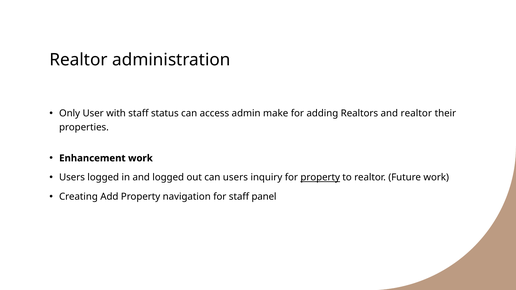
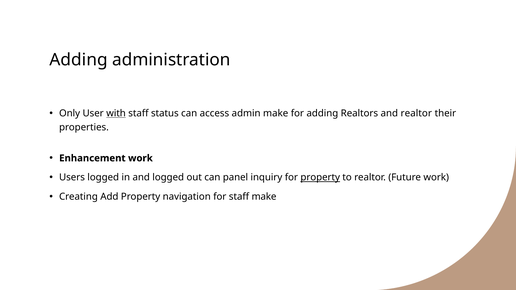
Realtor: Realtor -> Adding (79, 60)
with underline: none -> present (116, 113)
can users: users -> panel (235, 178)
staff panel: panel -> make (264, 197)
